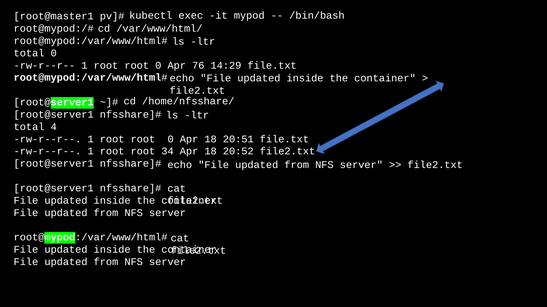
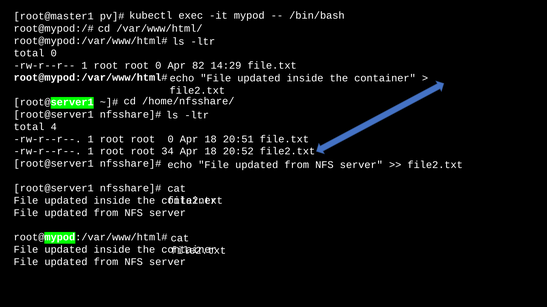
76: 76 -> 82 (198, 65)
